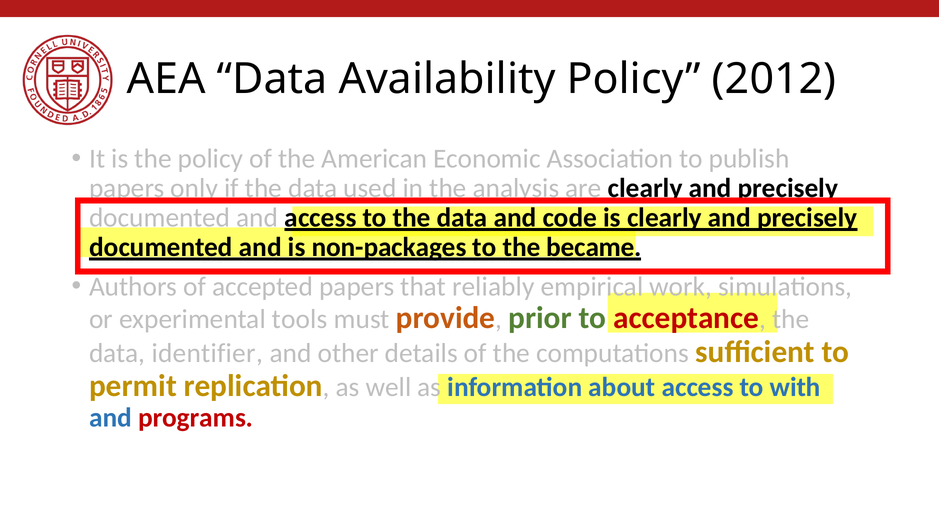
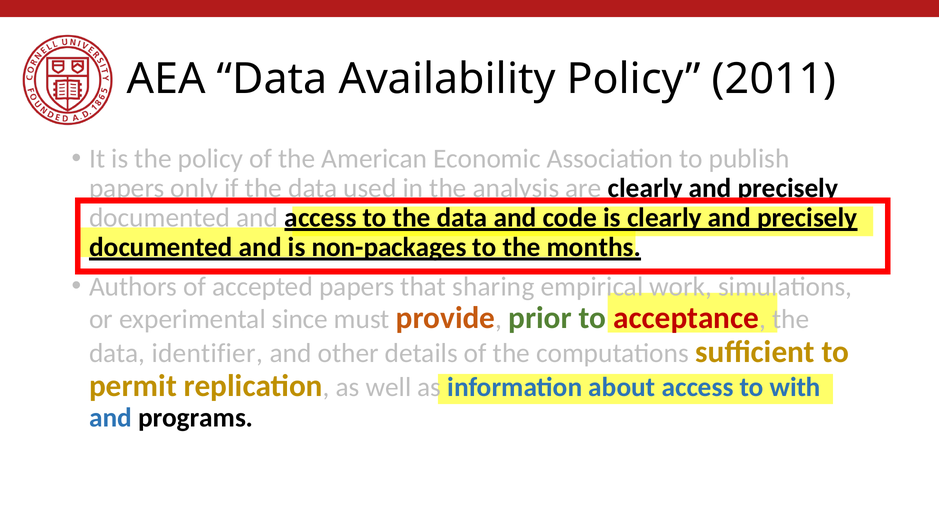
2012: 2012 -> 2011 (774, 79)
became: became -> months (594, 247)
reliably: reliably -> sharing (493, 287)
tools: tools -> since (300, 320)
programs colour: red -> black (196, 418)
